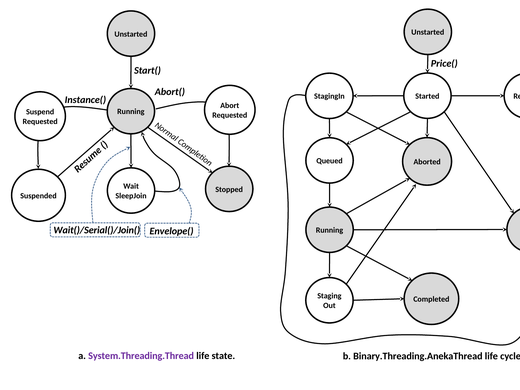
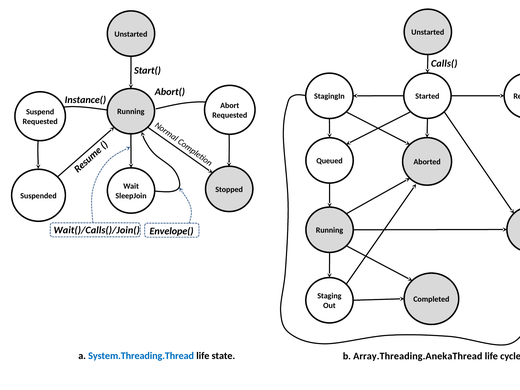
Price(: Price( -> Calls( (444, 63)
Wait()/Serial()/Join(: Wait()/Serial()/Join( -> Wait()/Calls()/Join( (97, 230)
System.Threading.Thread colour: purple -> blue (141, 356)
Binary.Threading.AnekaThread: Binary.Threading.AnekaThread -> Array.Threading.AnekaThread (418, 356)
